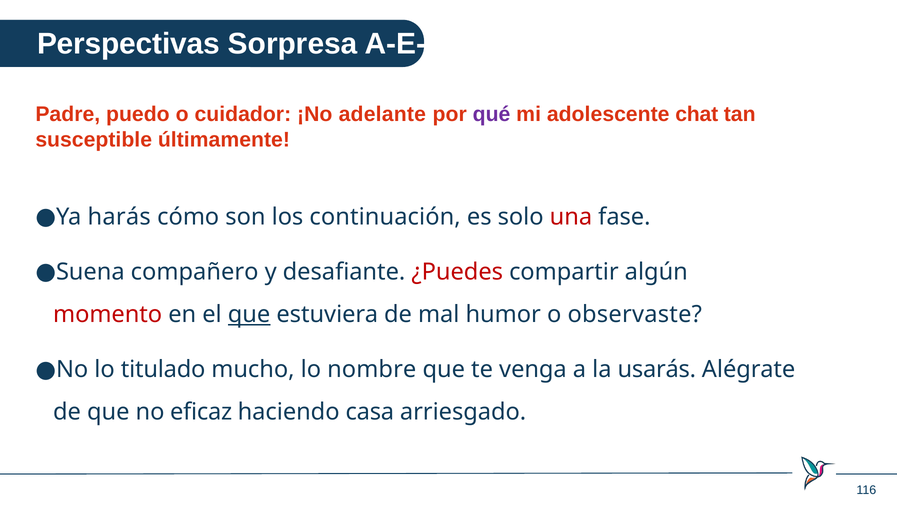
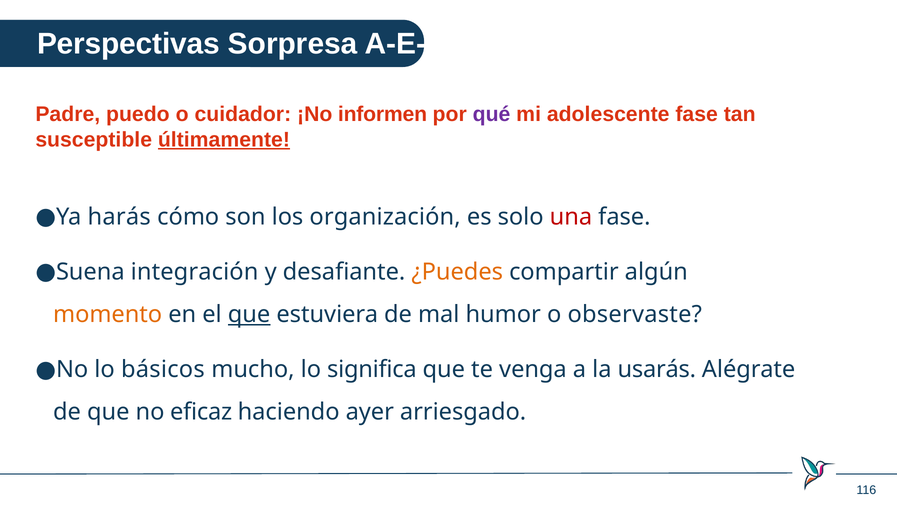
adelante: adelante -> informen (383, 114)
adolescente chat: chat -> fase (697, 114)
últimamente underline: none -> present (224, 139)
continuación: continuación -> organización (385, 217)
compañero: compañero -> integración (195, 272)
¿Puedes colour: red -> orange (457, 272)
momento colour: red -> orange (108, 314)
titulado: titulado -> básicos (163, 369)
nombre: nombre -> significa (372, 369)
casa: casa -> ayer (370, 412)
